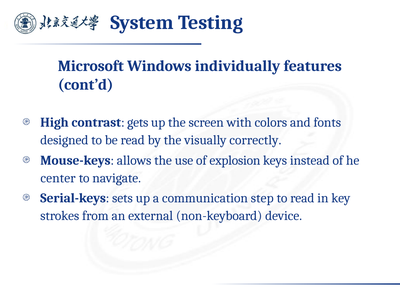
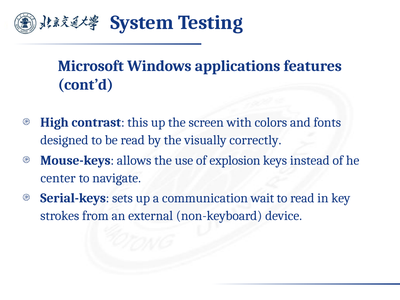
individually: individually -> applications (238, 66)
gets: gets -> this (138, 123)
step: step -> wait (262, 198)
